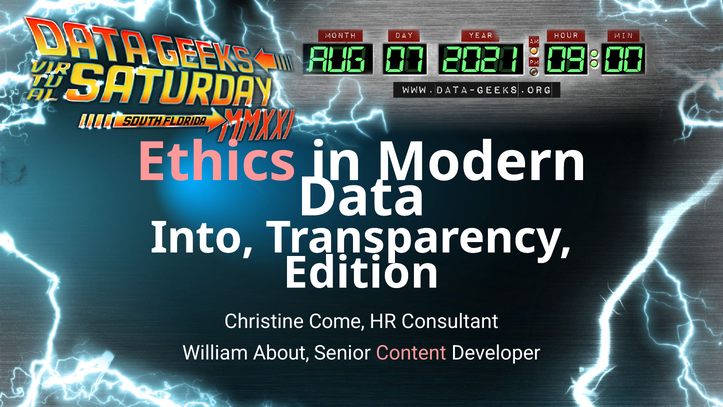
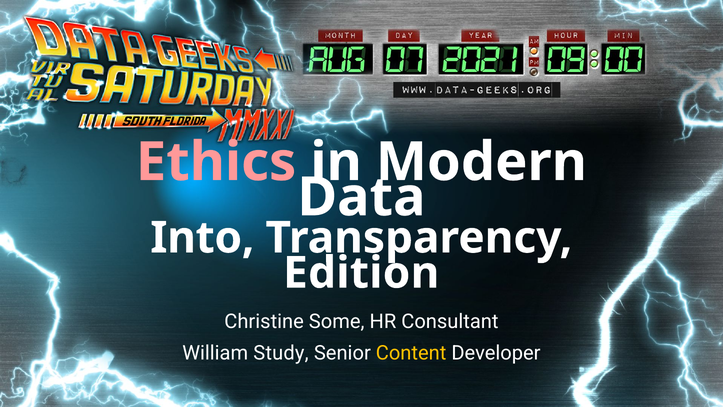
Come: Come -> Some (337, 321)
About: About -> Study (281, 353)
Content colour: pink -> yellow (411, 353)
